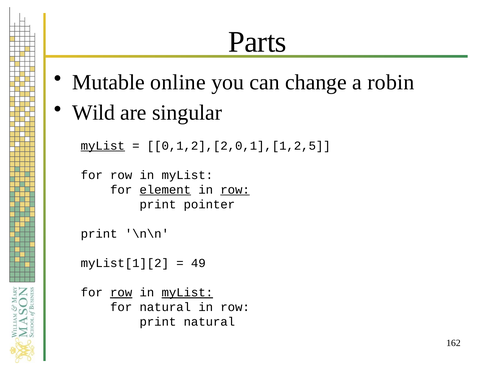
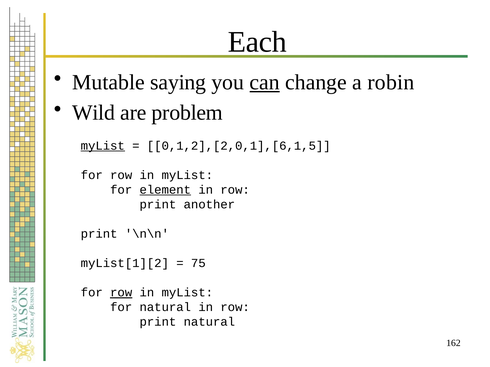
Parts: Parts -> Each (257, 42)
online: online -> saying (178, 82)
can underline: none -> present (265, 82)
singular: singular -> problem (187, 113)
0,1,2],[2,0,1],[1,2,5: 0,1,2],[2,0,1],[1,2,5 -> 0,1,2],[2,0,1],[6,1,5 (239, 146)
row underline: present -> none (235, 190)
pointer: pointer -> another (209, 205)
49: 49 -> 75 (198, 264)
myList underline: present -> none (187, 293)
